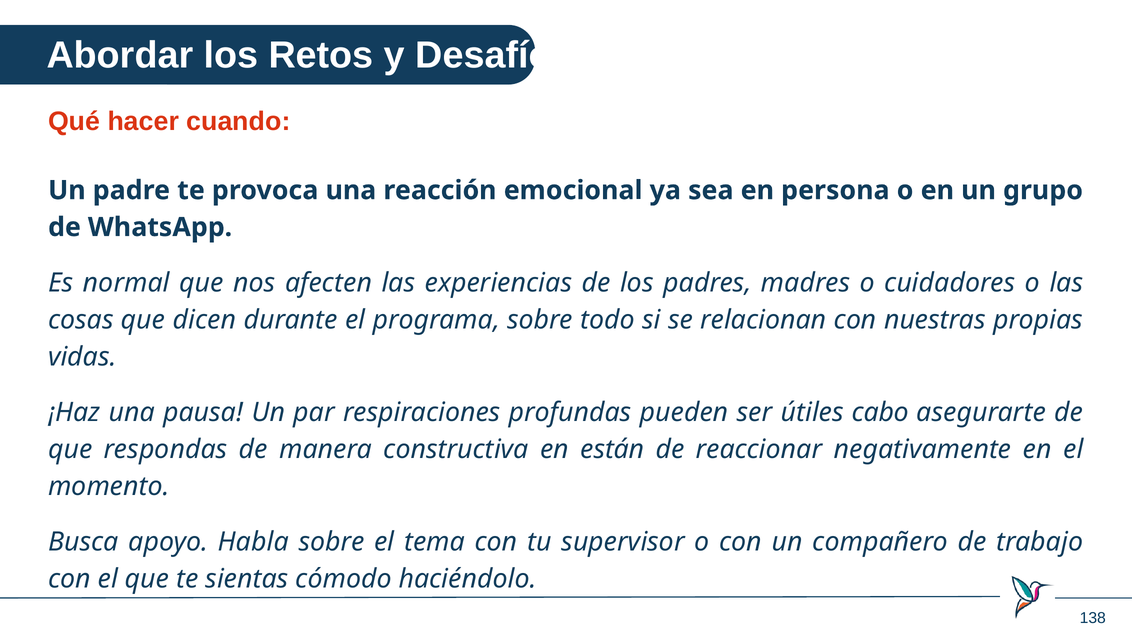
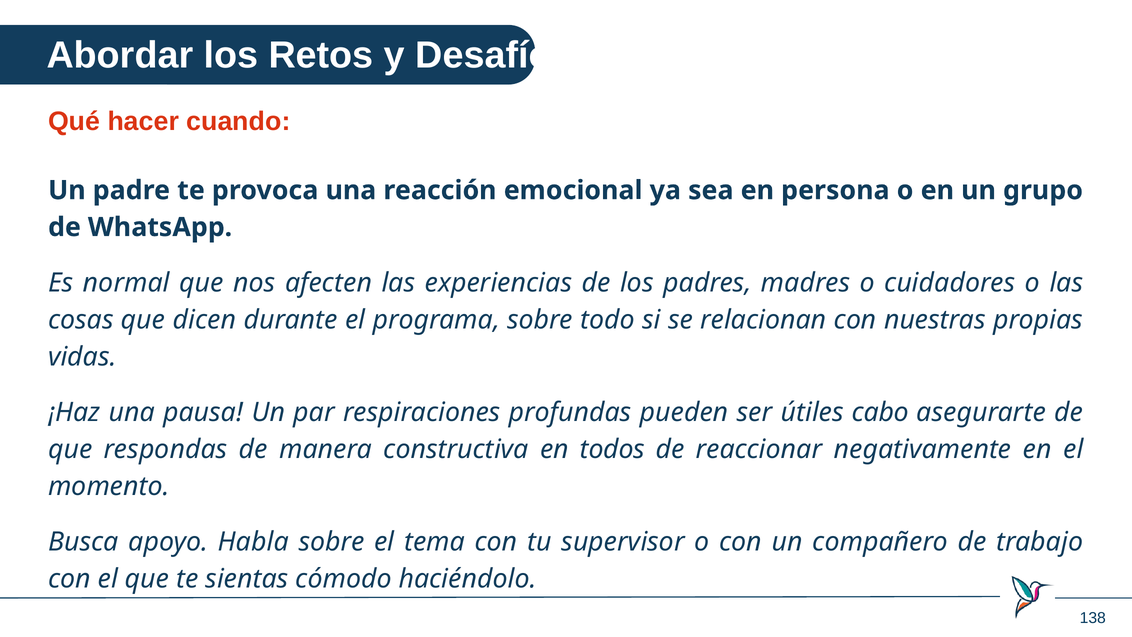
están: están -> todos (612, 449)
